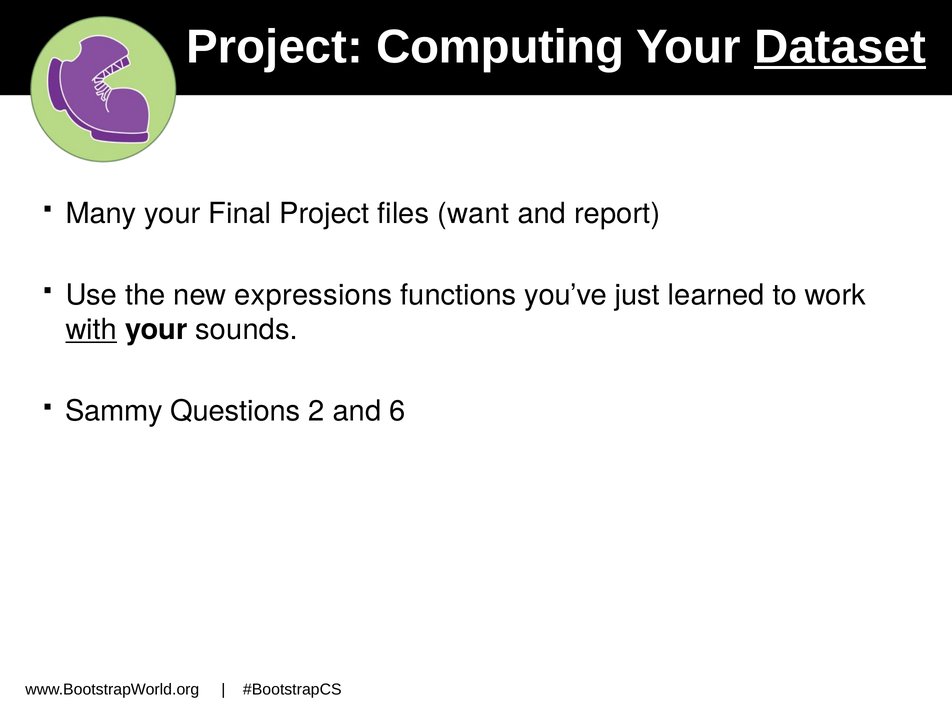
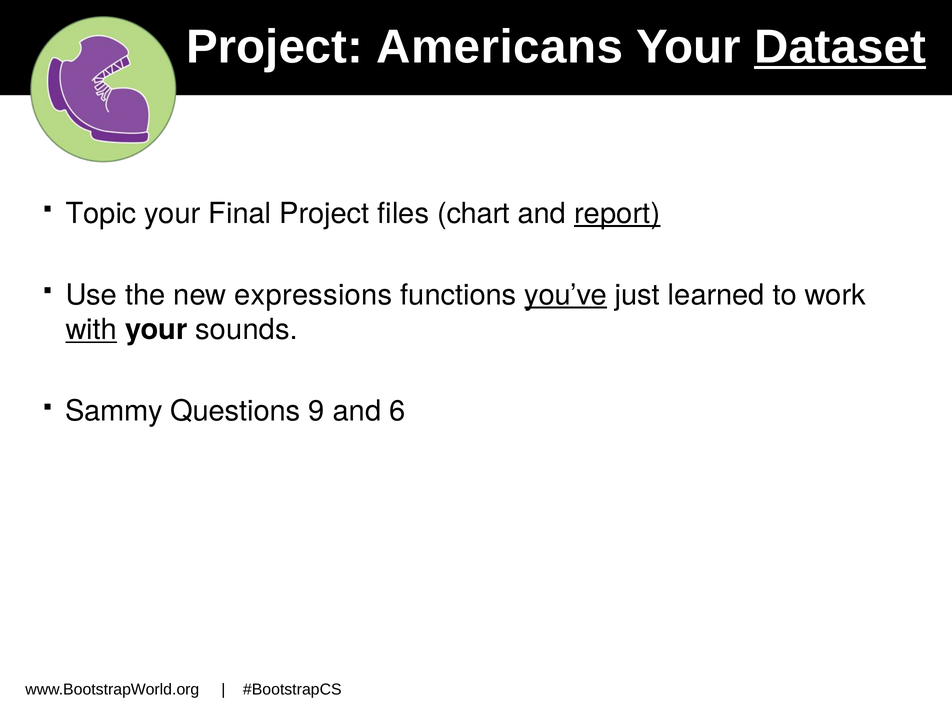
Computing: Computing -> Americans (500, 47)
Many: Many -> Topic (101, 214)
want: want -> chart (474, 214)
report underline: none -> present (617, 214)
you’ve underline: none -> present (566, 295)
2: 2 -> 9 (316, 411)
